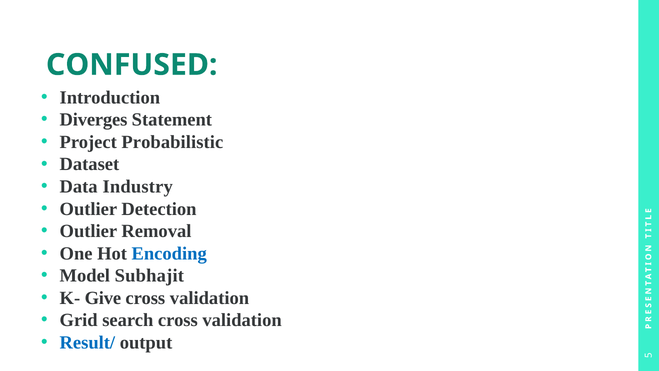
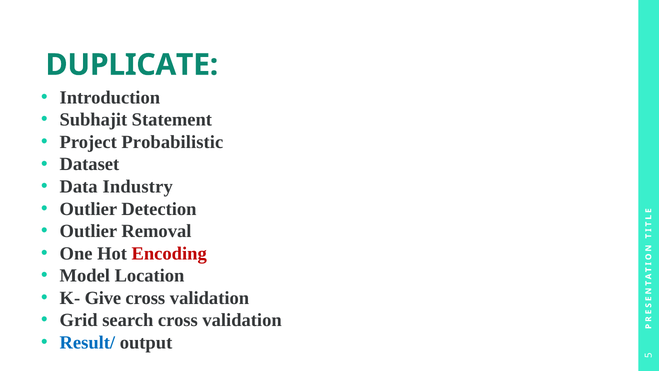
CONFUSED: CONFUSED -> DUPLICATE (132, 65)
Diverges: Diverges -> Subhajit (93, 120)
Encoding colour: blue -> red (169, 253)
Subhajit: Subhajit -> Location (149, 276)
